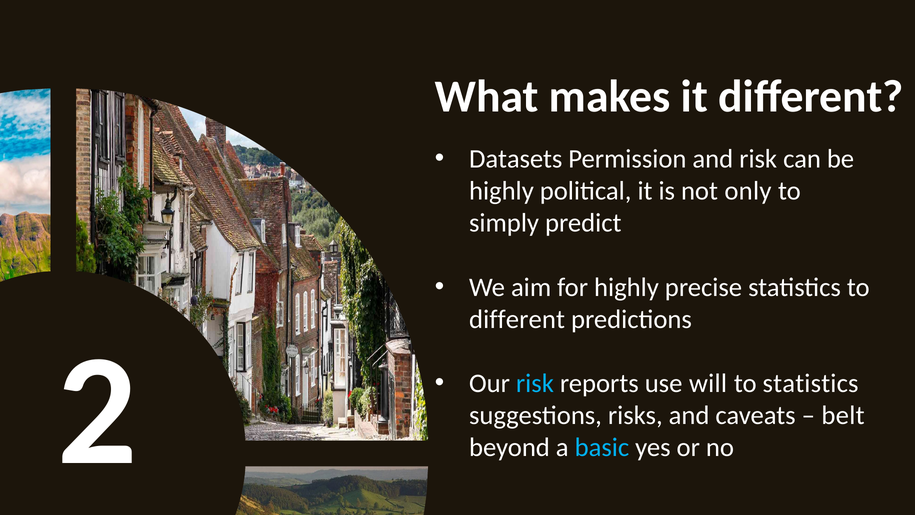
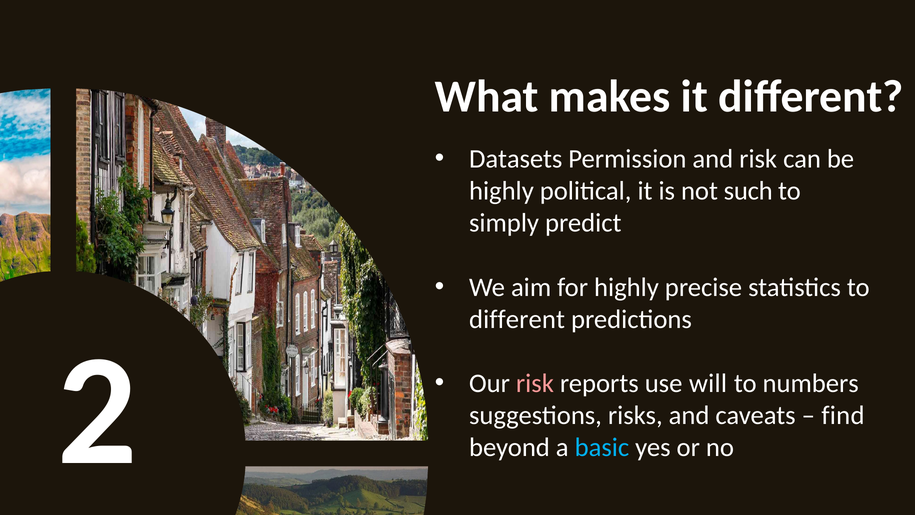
only: only -> such (748, 191)
risk colour: light blue -> pink (535, 383)
to statistics: statistics -> numbers (811, 383)
belt: belt -> find (843, 415)
